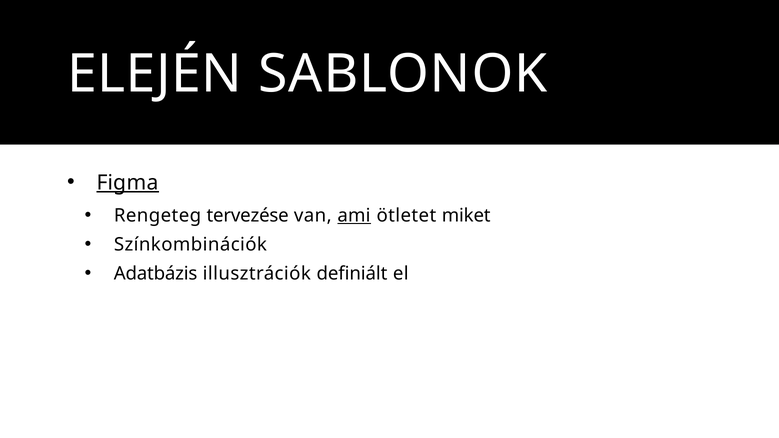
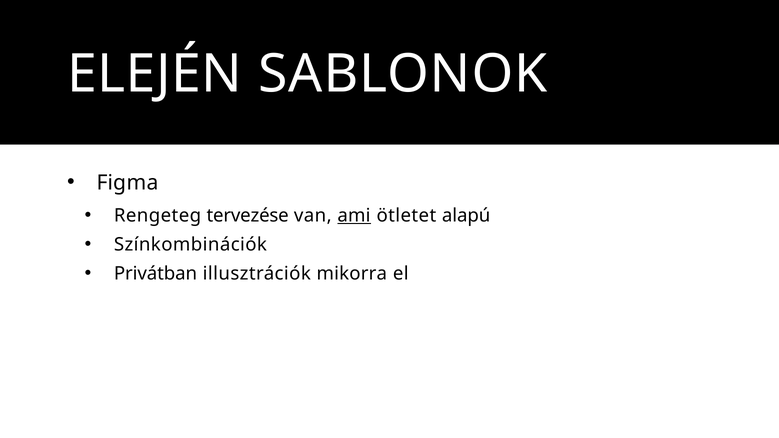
Figma underline: present -> none (128, 183)
miket: miket -> alapú (466, 215)
Adatbázis: Adatbázis -> Privátban (156, 274)
definiált: definiált -> mikorra (352, 274)
